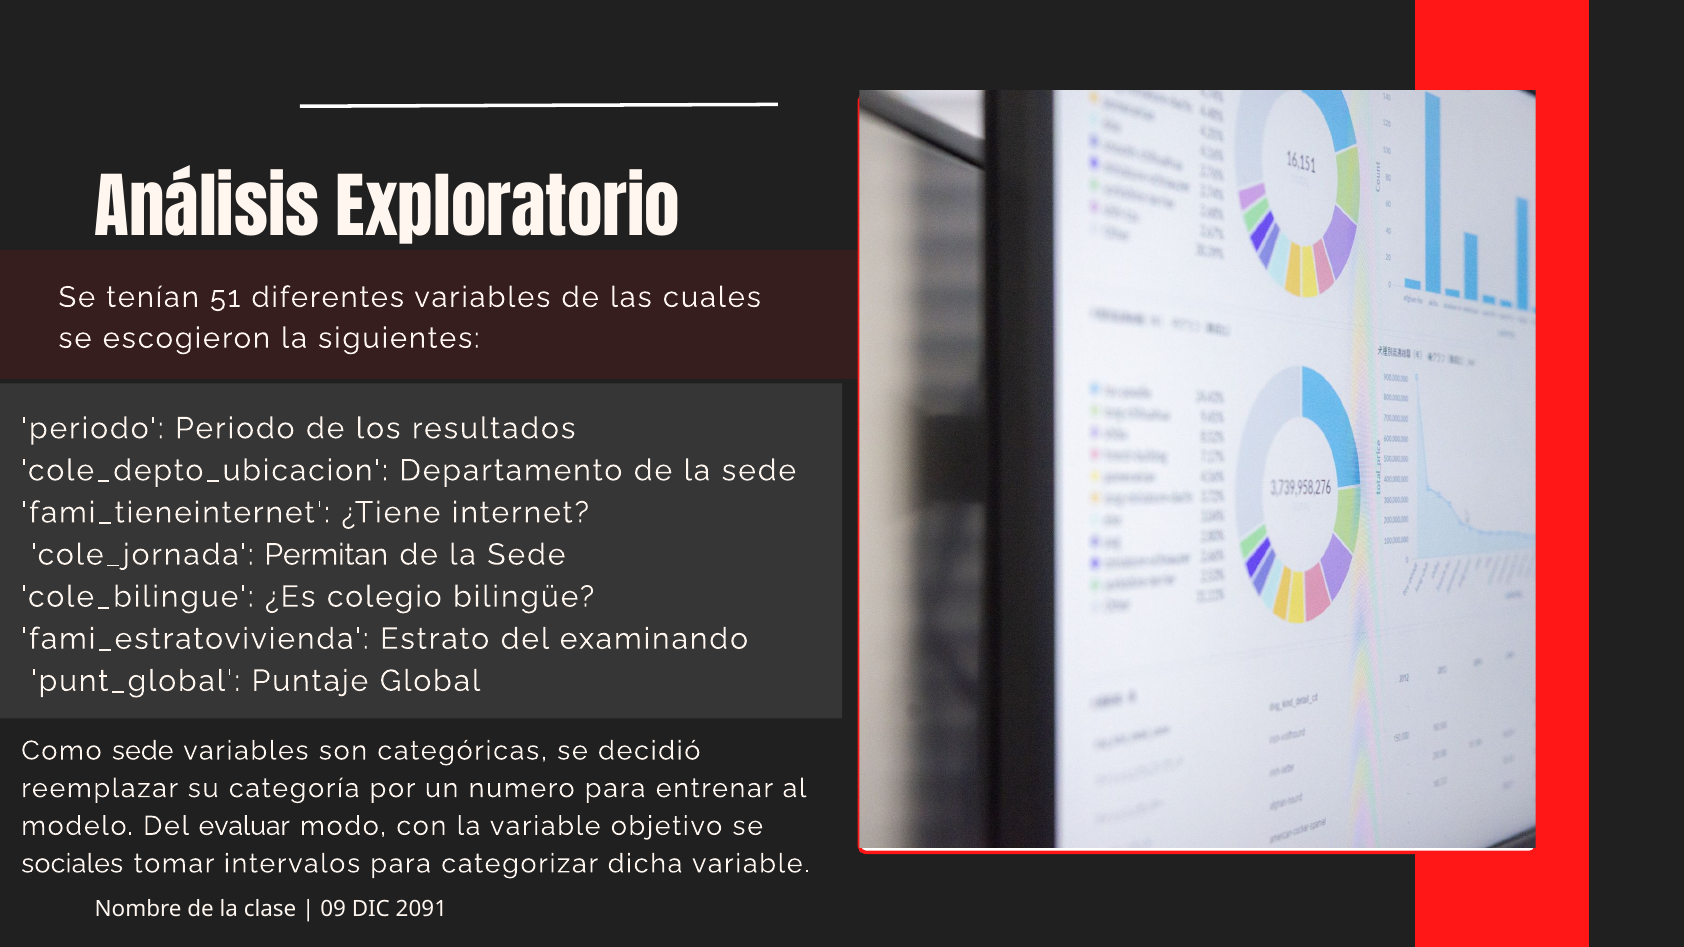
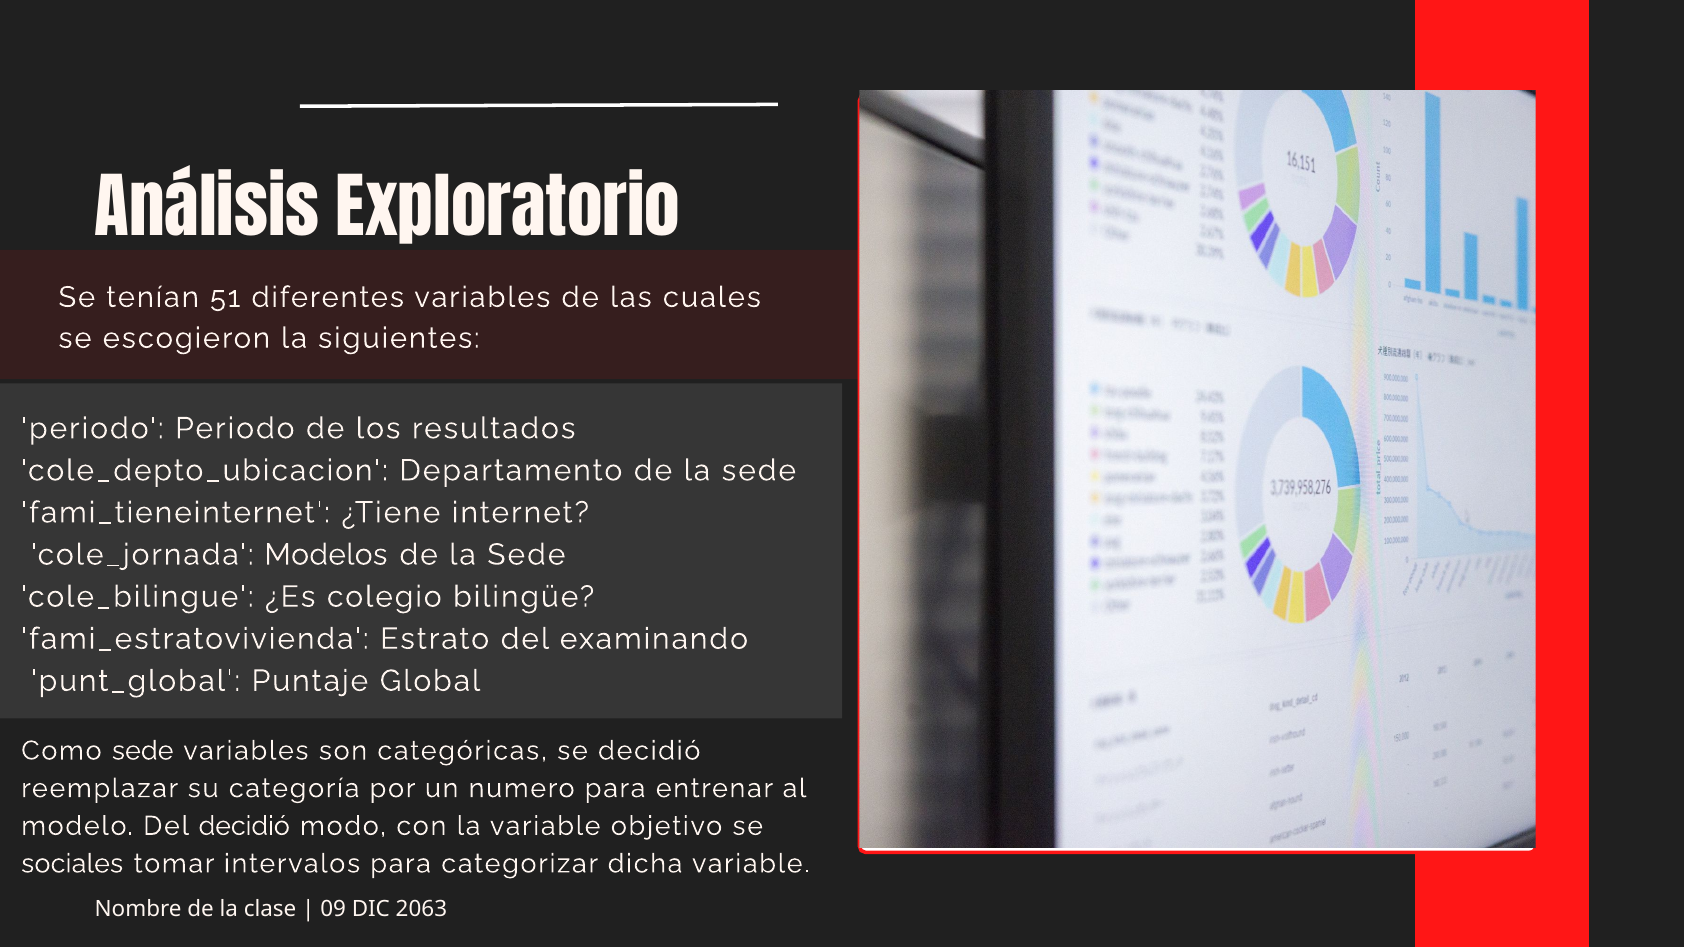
Permitan: Permitan -> Modelos (326, 555)
Del evaluar: evaluar -> decidió (244, 826)
2091: 2091 -> 2063 (421, 910)
